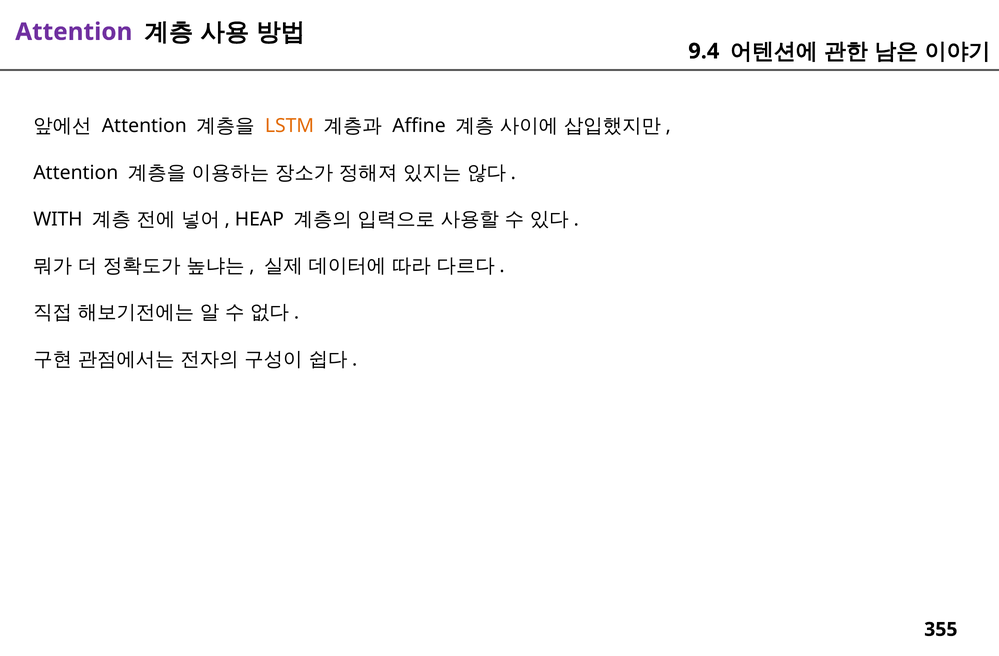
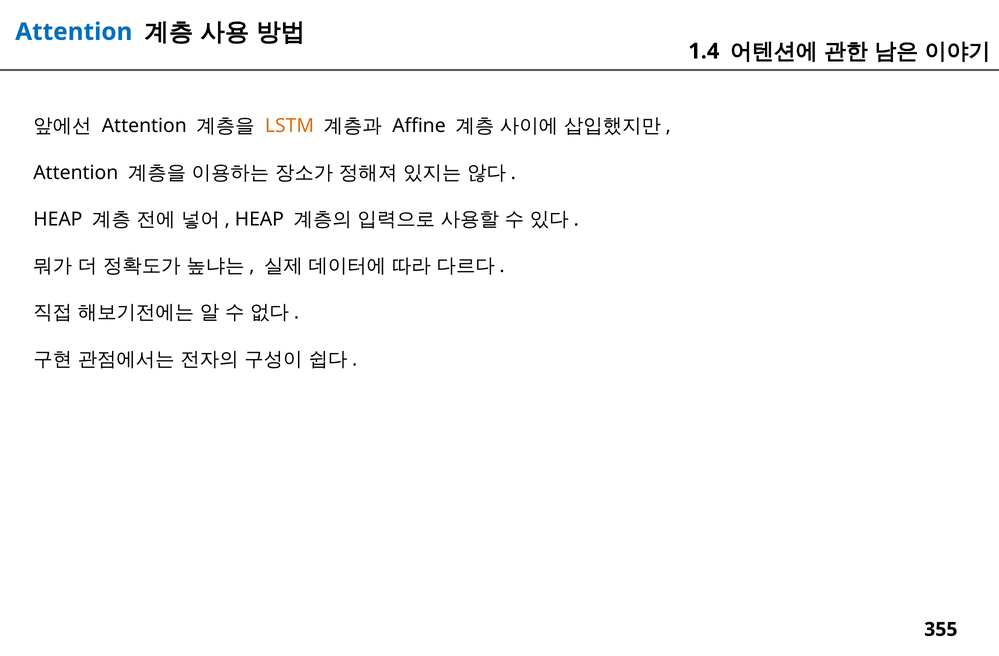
Attention colour: purple -> blue (74, 32)
9.4: 9.4 -> 1.4 (704, 51)
WITH: WITH -> HEAP (58, 219)
